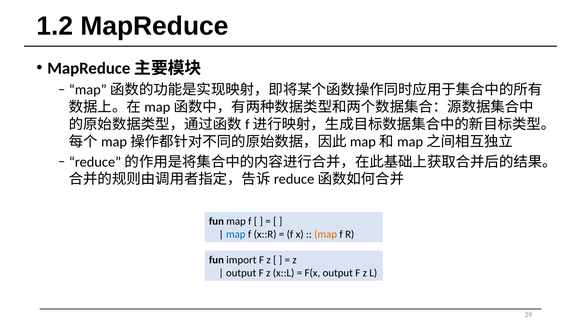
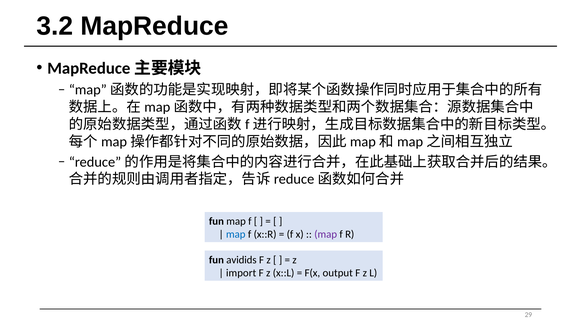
1.2: 1.2 -> 3.2 (55, 26)
map colour: orange -> purple (326, 234)
import: import -> avidids (241, 260)
output: output -> import (241, 273)
